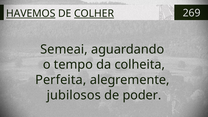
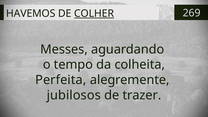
HAVEMOS underline: present -> none (31, 13)
Semeai: Semeai -> Messes (64, 49)
poder: poder -> trazer (142, 95)
